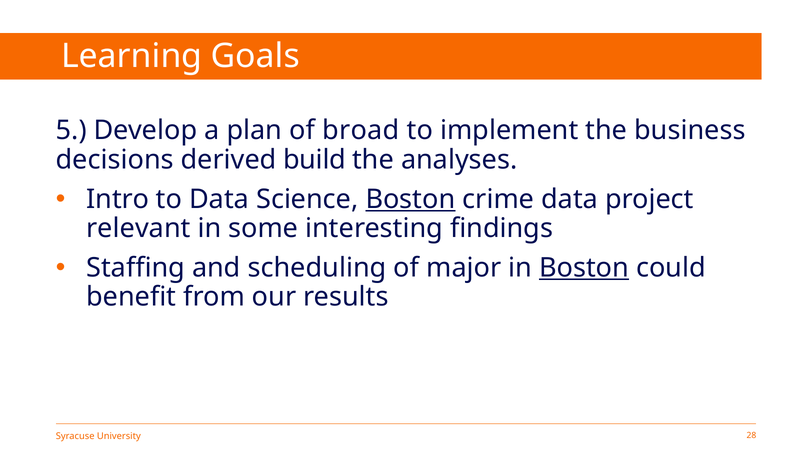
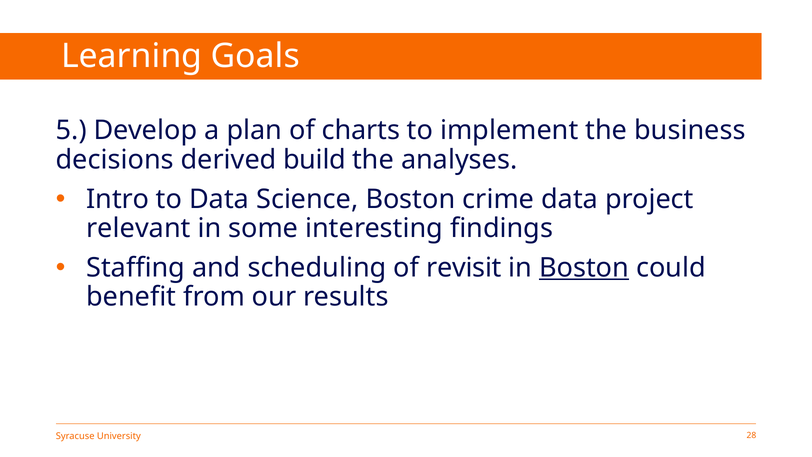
broad: broad -> charts (361, 130)
Boston underline: present -> none (410, 199)
major: major -> revisit (464, 268)
